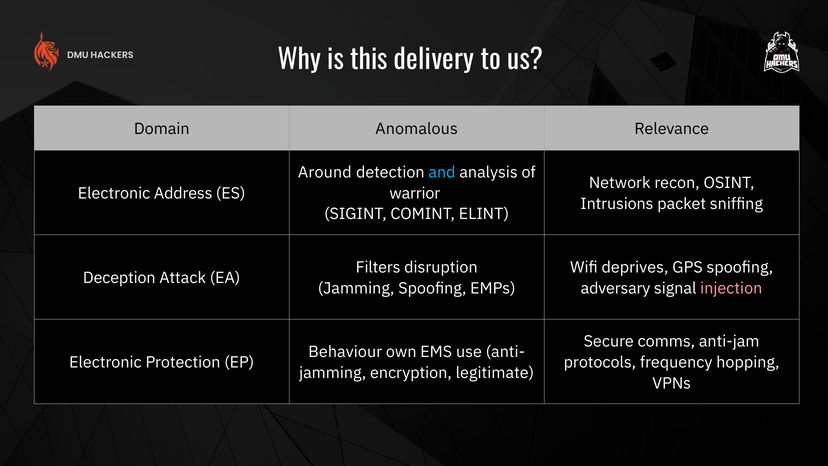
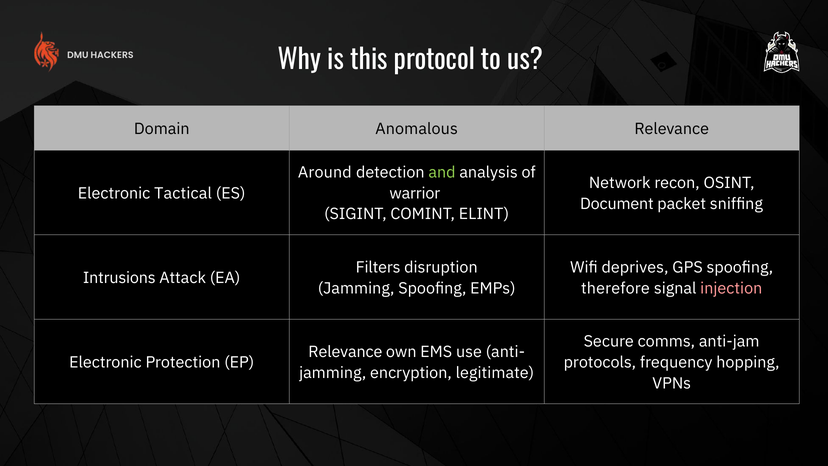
delivery: delivery -> protocol (434, 60)
and colour: light blue -> light green (442, 172)
Address: Address -> Tactical (183, 193)
Intrusions: Intrusions -> Document (617, 204)
Deception: Deception -> Intrusions (119, 278)
adversary: adversary -> therefore (615, 288)
Behaviour: Behaviour -> Relevance (345, 352)
